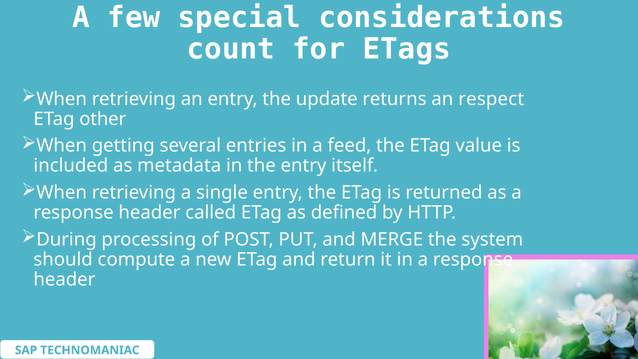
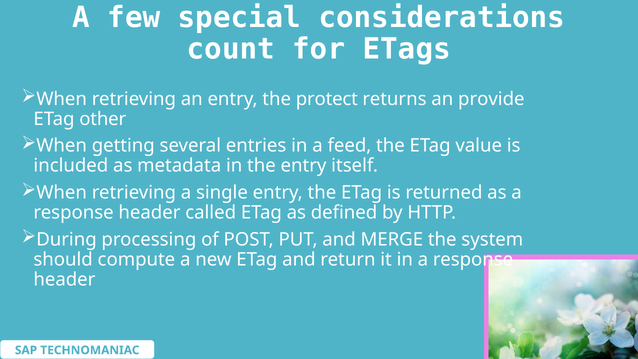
update: update -> protect (327, 99)
respect: respect -> provide (491, 99)
